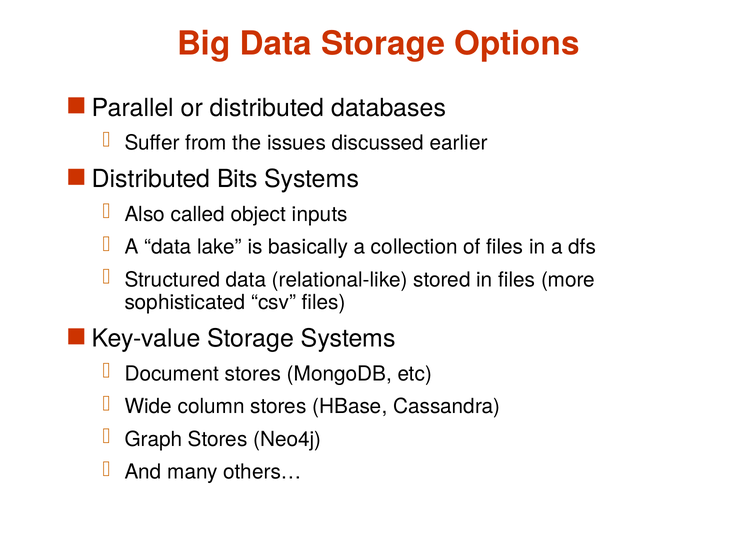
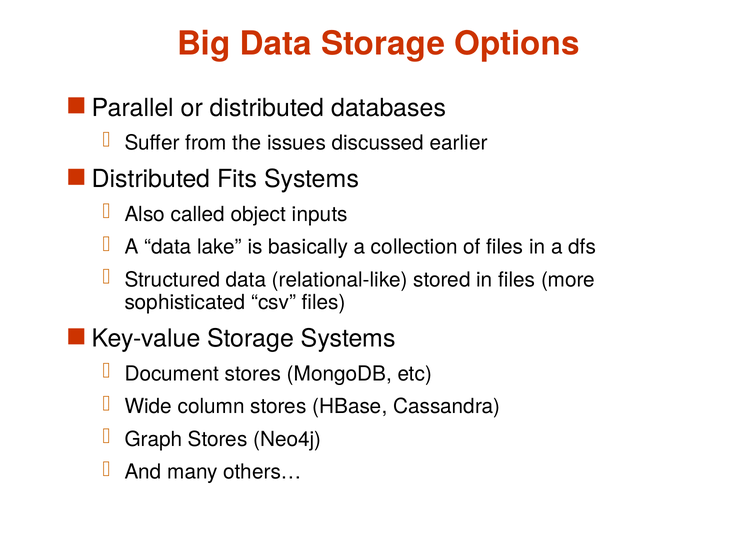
Bits: Bits -> Fits (237, 179)
